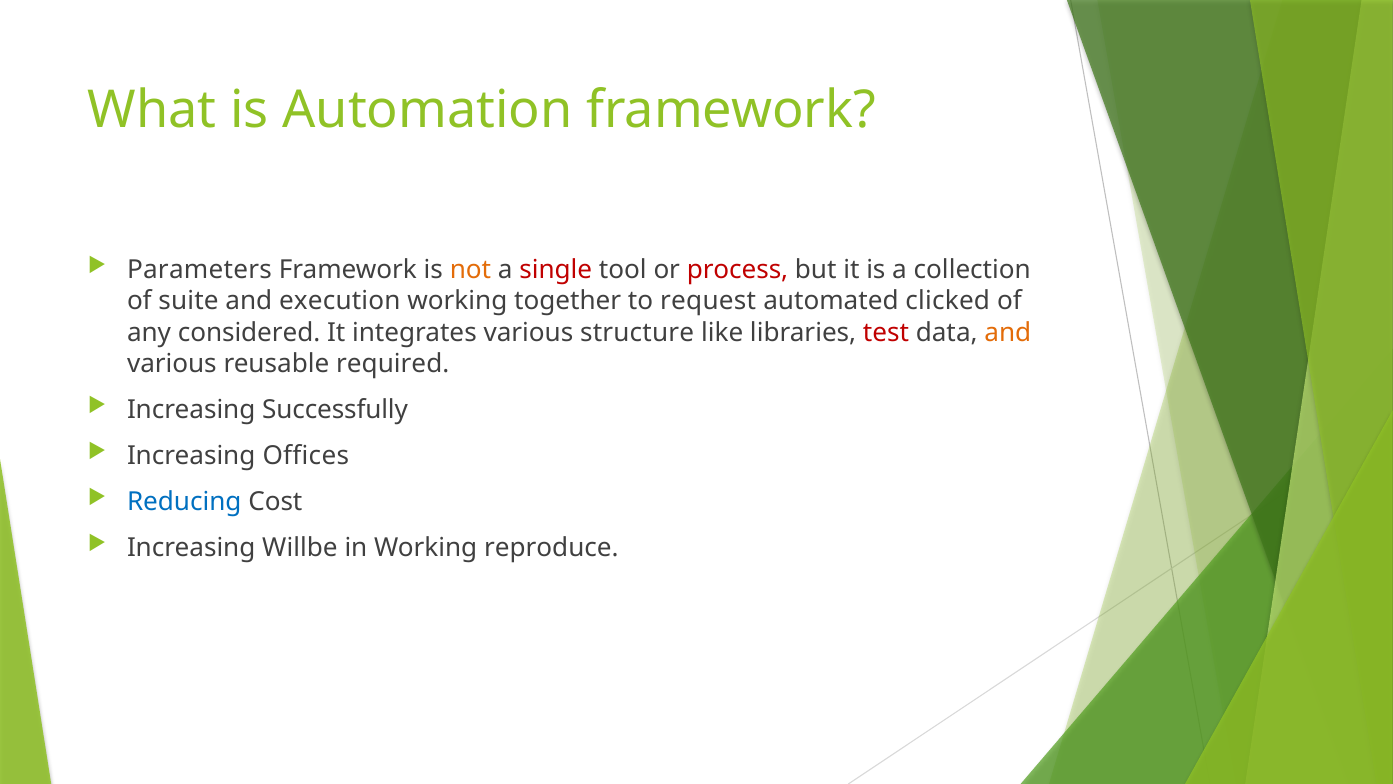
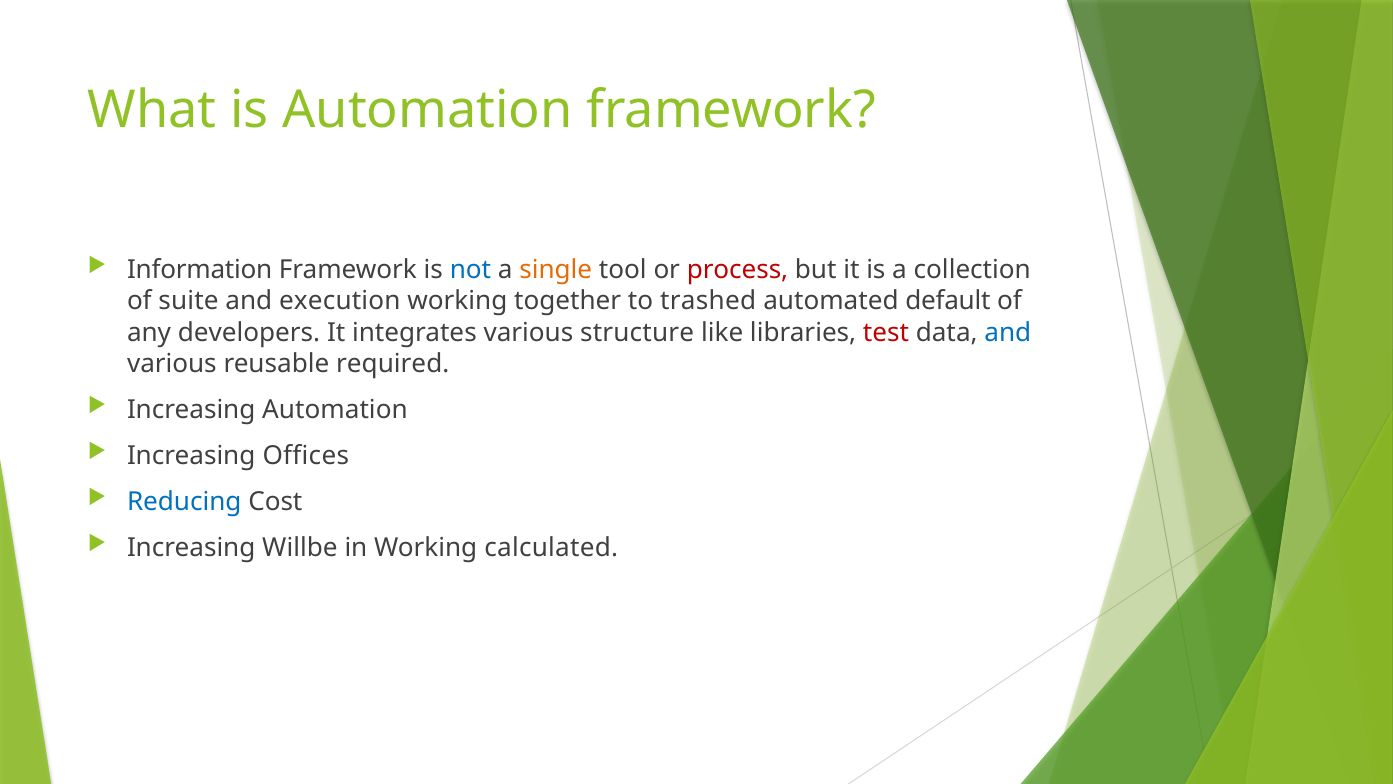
Parameters: Parameters -> Information (200, 270)
not colour: orange -> blue (470, 270)
single colour: red -> orange (556, 270)
request: request -> trashed (708, 301)
clicked: clicked -> default (948, 301)
considered: considered -> developers (249, 332)
and colour: orange -> blue (1008, 332)
Increasing Successfully: Successfully -> Automation (335, 409)
reproduce: reproduce -> calculated (551, 547)
